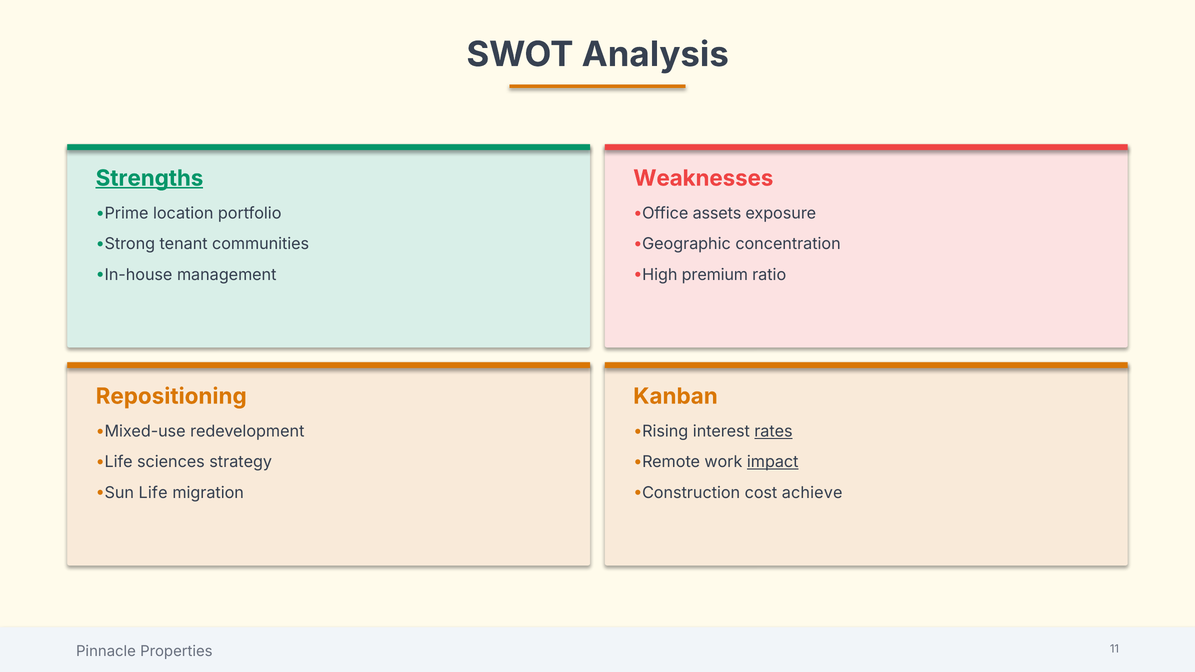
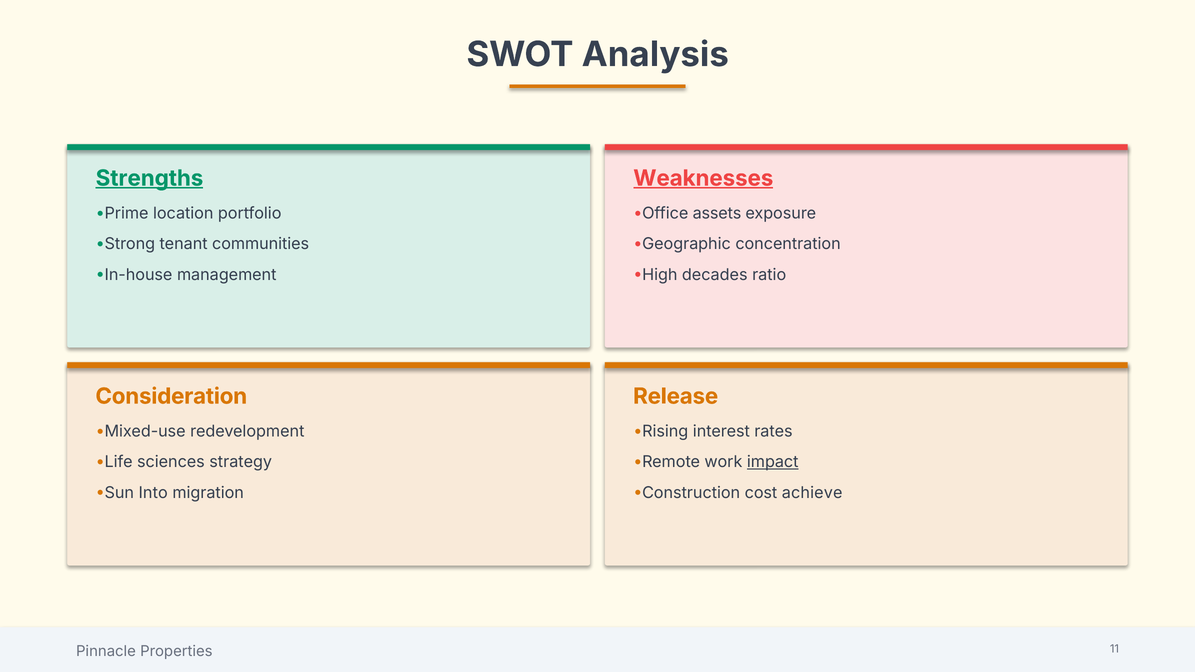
Weaknesses underline: none -> present (703, 178)
premium: premium -> decades (715, 275)
Repositioning: Repositioning -> Consideration (171, 396)
Kanban: Kanban -> Release (676, 396)
rates underline: present -> none (773, 431)
Sun Life: Life -> Into (153, 493)
